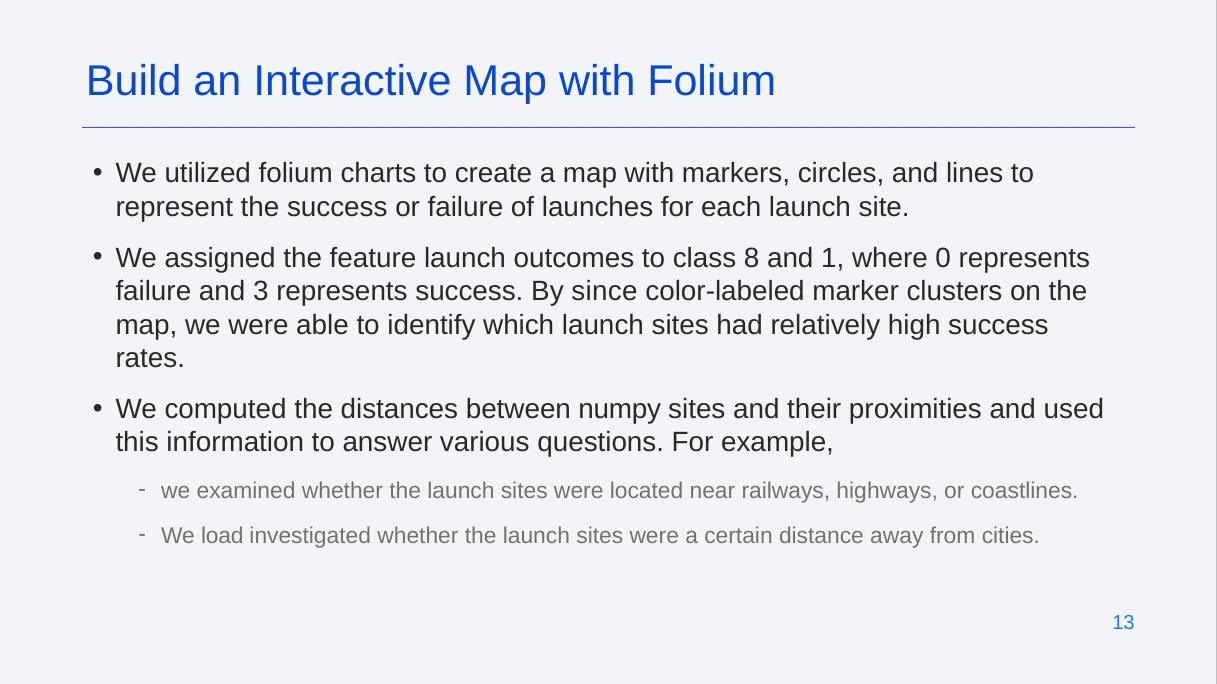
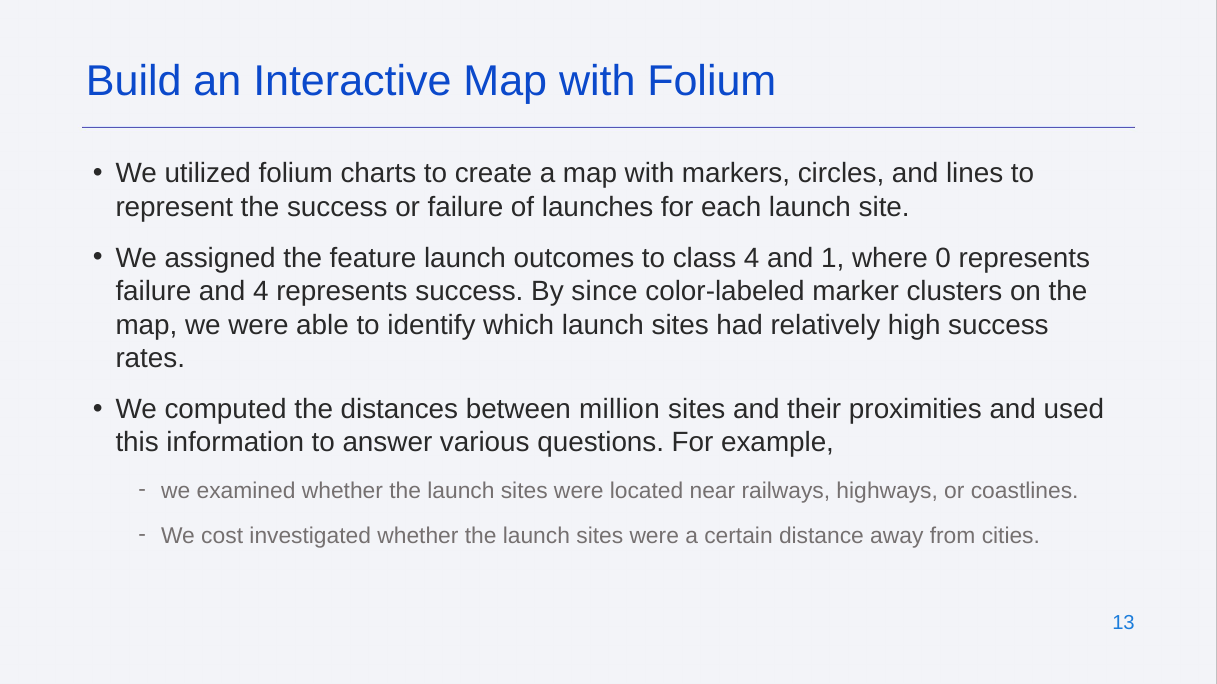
class 8: 8 -> 4 (752, 258)
and 3: 3 -> 4 (261, 292)
numpy: numpy -> million (619, 410)
load: load -> cost (222, 536)
